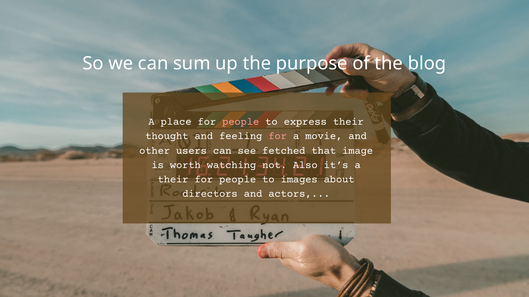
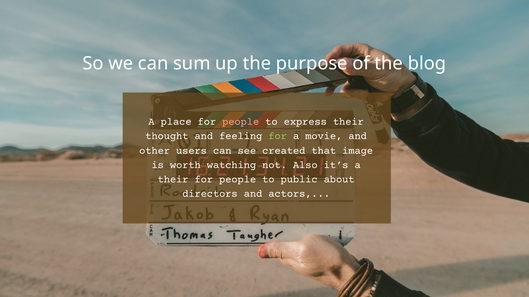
for colour: pink -> light green (278, 136)
fetched: fetched -> created (284, 151)
images: images -> public (299, 179)
